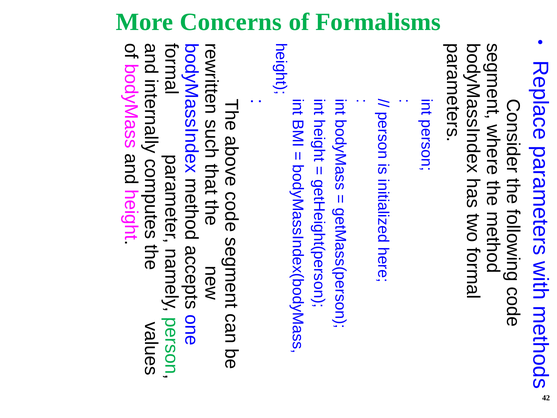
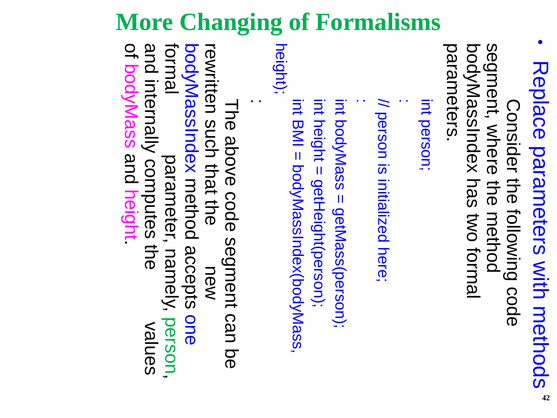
Concerns: Concerns -> Changing (231, 22)
